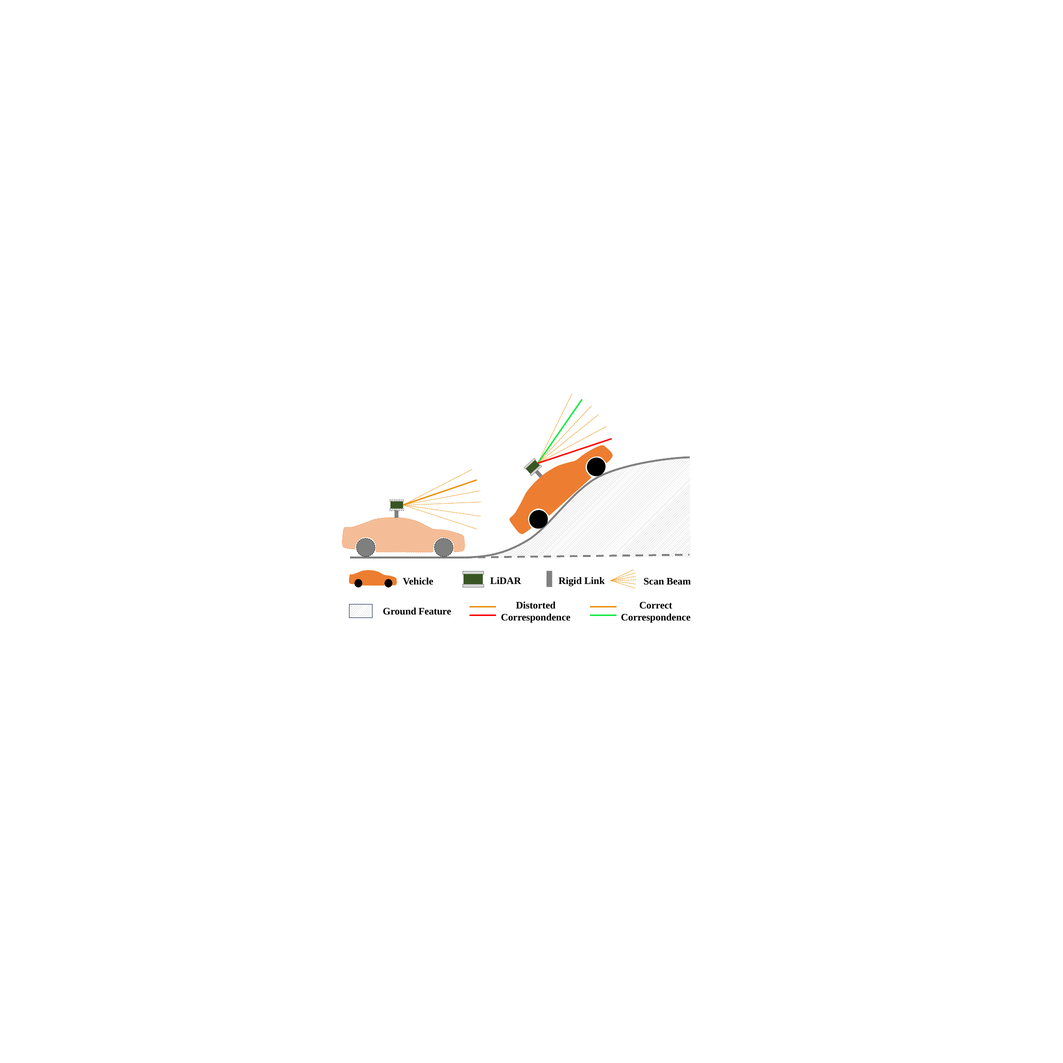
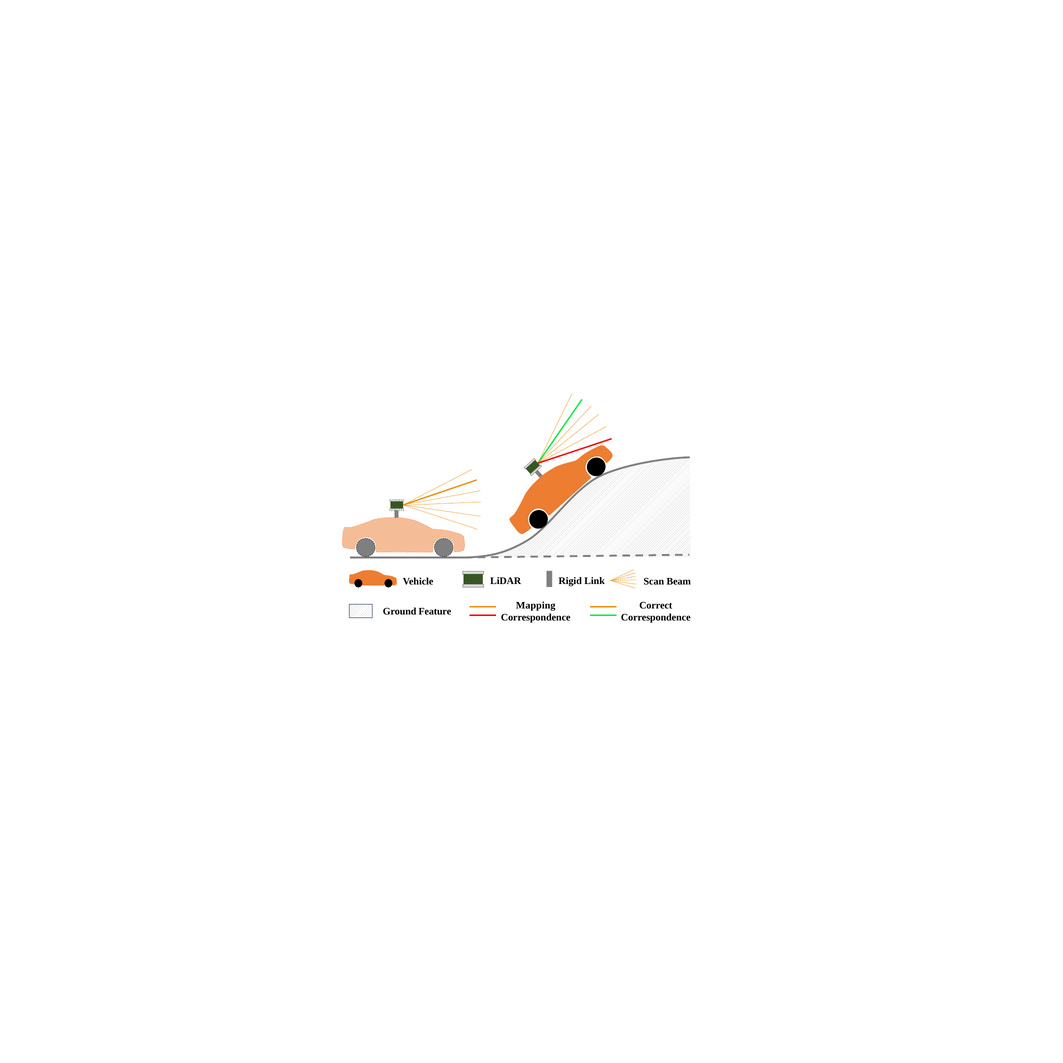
Distorted: Distorted -> Mapping (536, 606)
